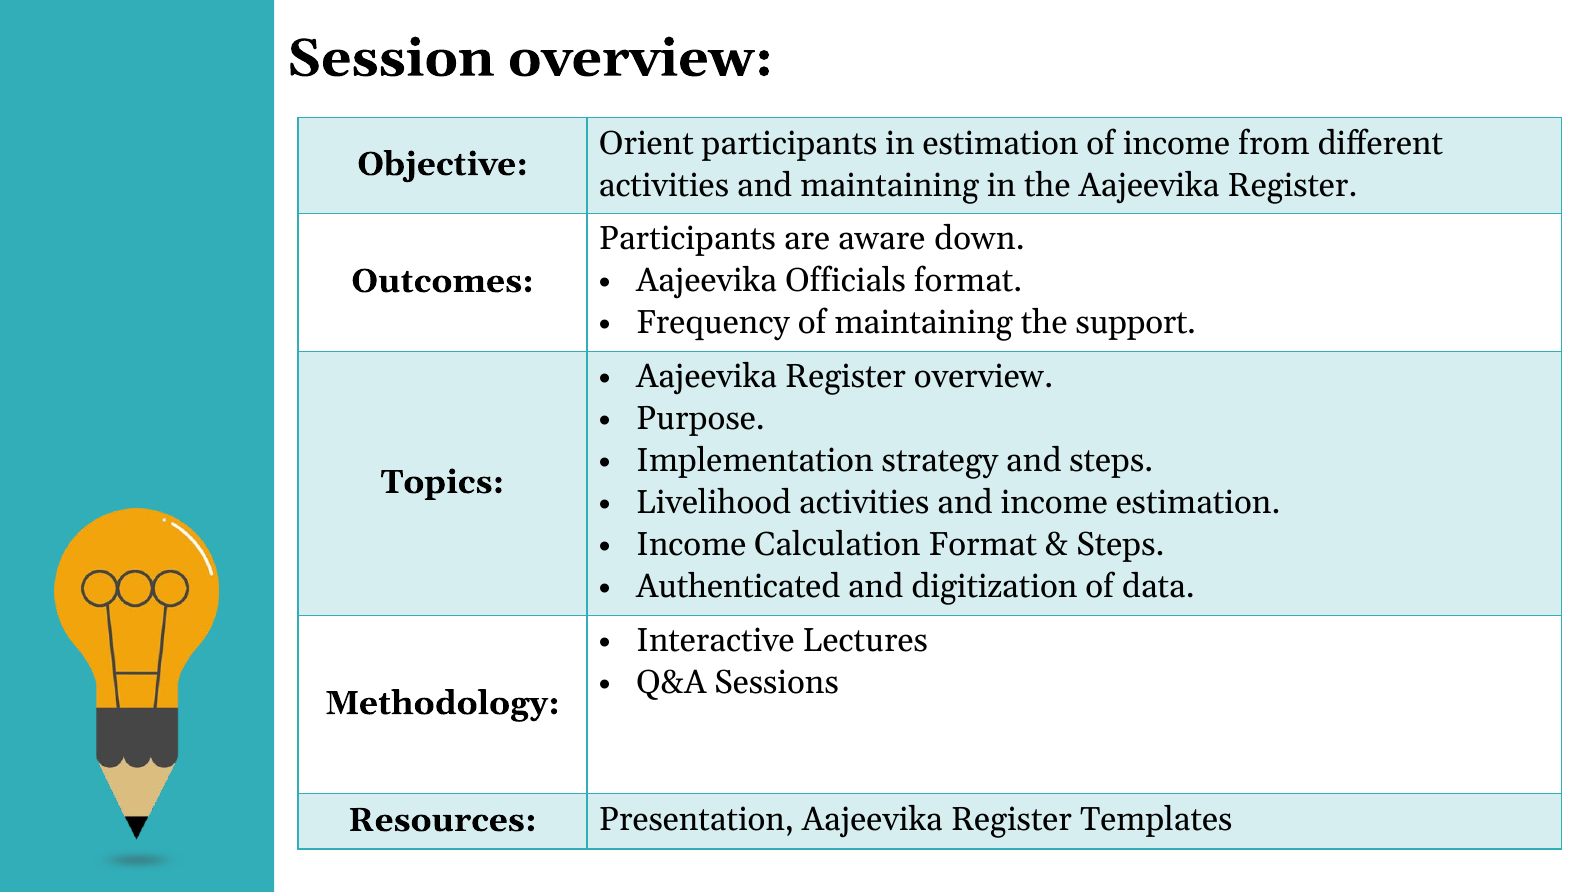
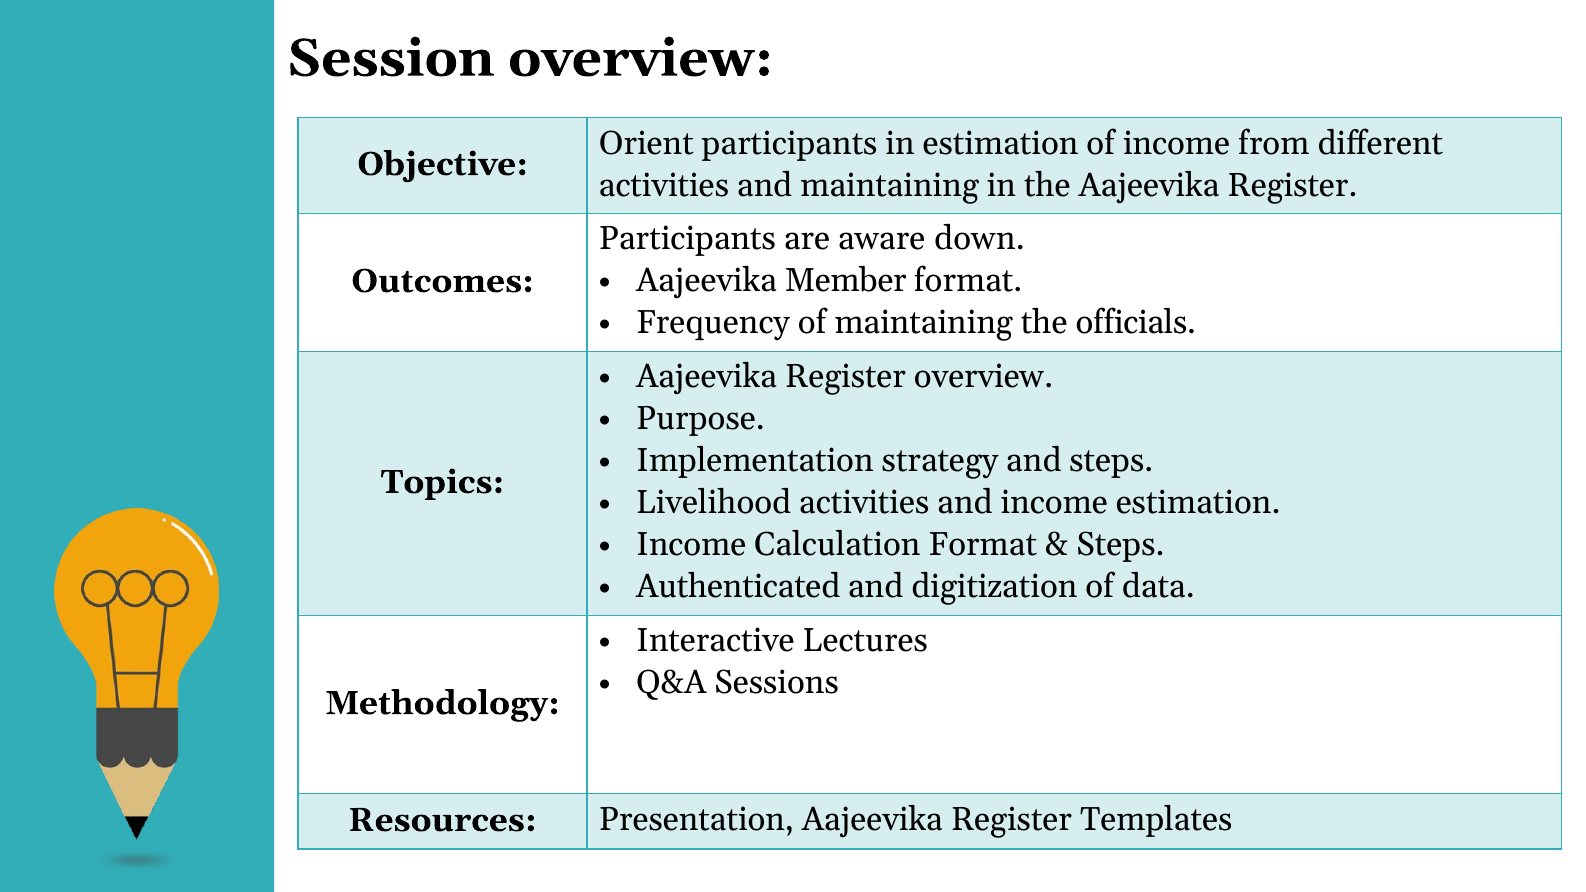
Officials: Officials -> Member (846, 281)
support: support -> officials (1136, 323)
